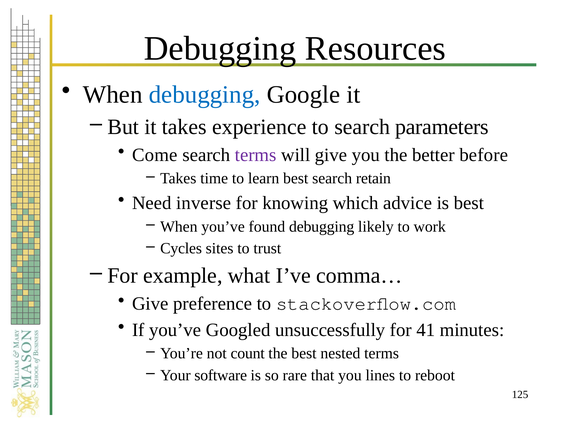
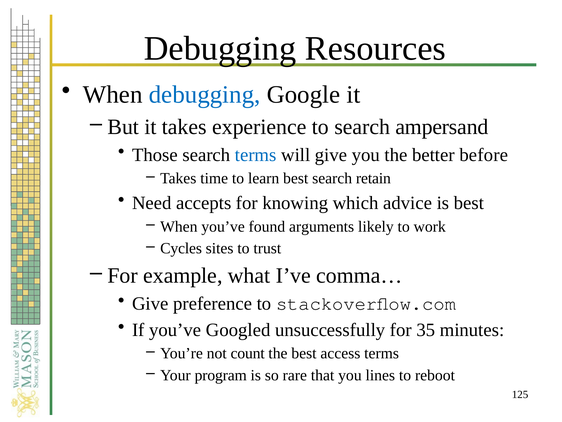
parameters: parameters -> ampersand (442, 127)
Come: Come -> Those (155, 155)
terms colour: purple -> blue (256, 155)
inverse: inverse -> accepts (204, 203)
found debugging: debugging -> arguments (322, 226)
41: 41 -> 35 (426, 330)
nested: nested -> access (340, 353)
software: software -> program (221, 375)
